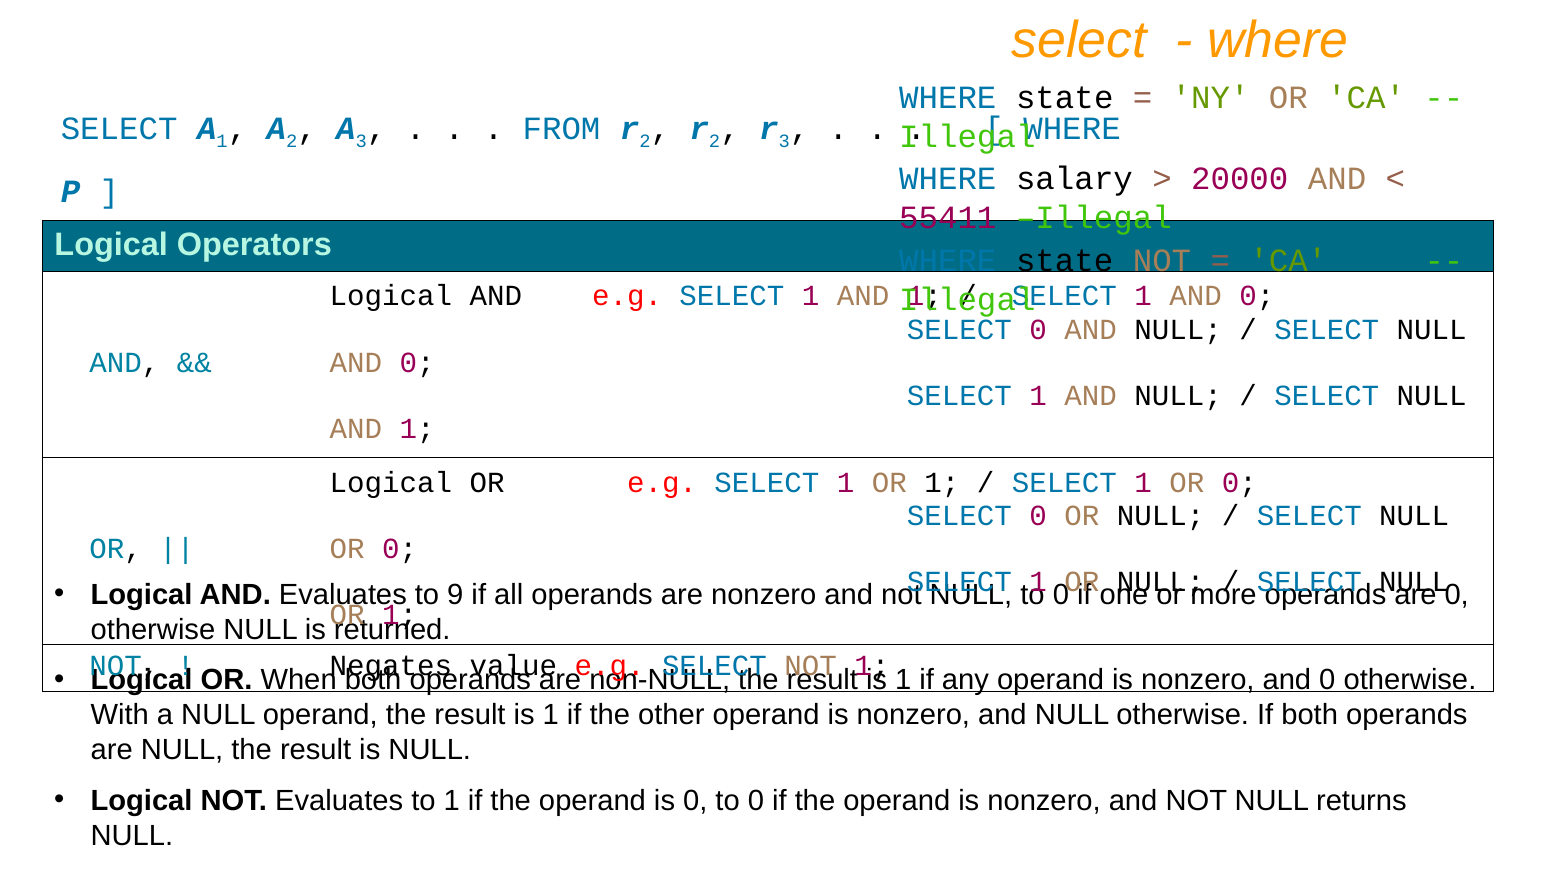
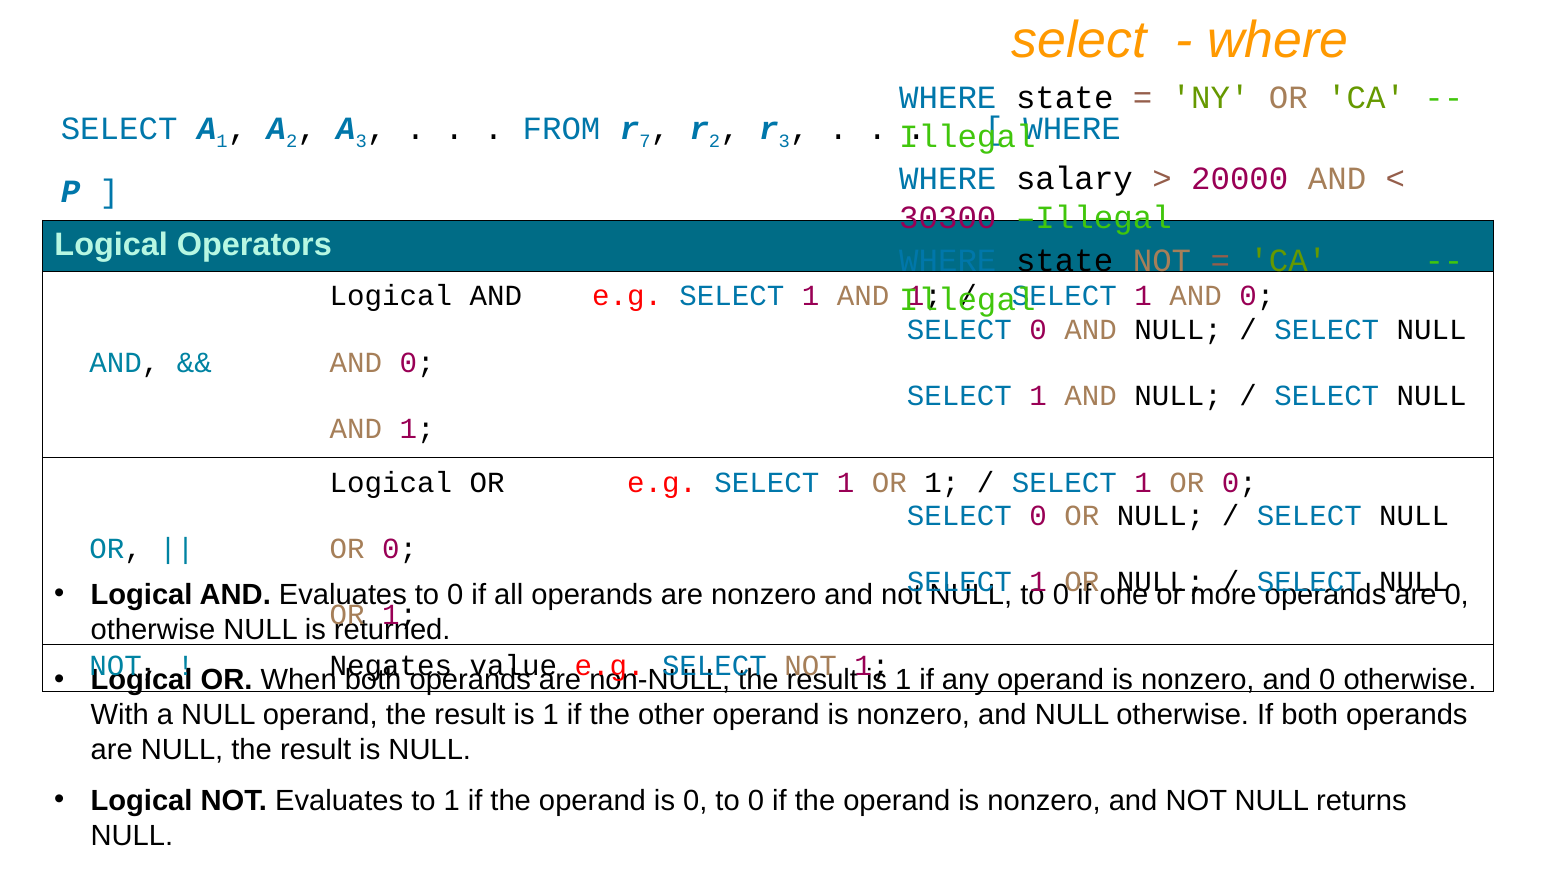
2: 2 -> 7 (645, 141)
55411: 55411 -> 30300 (948, 218)
Evaluates to 9: 9 -> 0 (455, 595)
